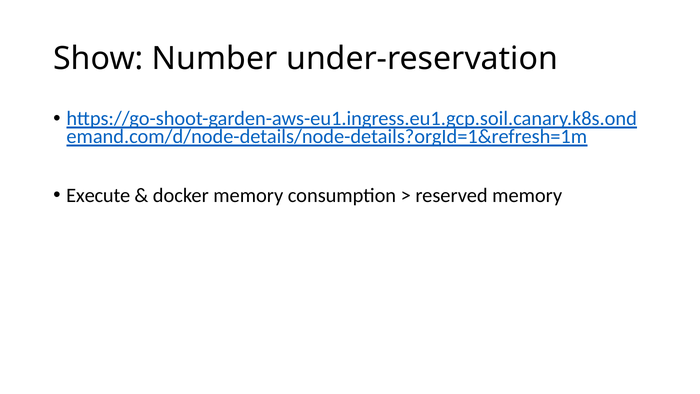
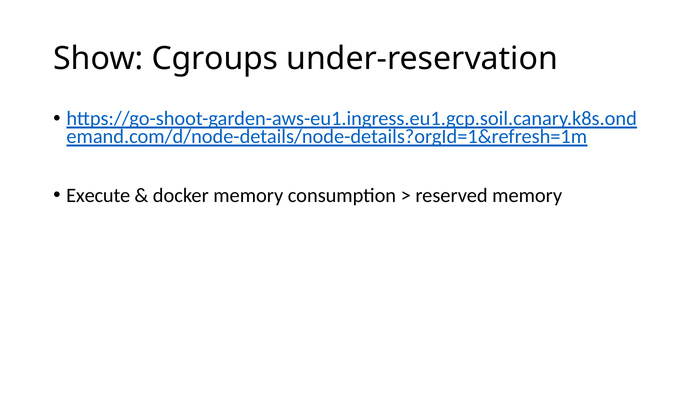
Number: Number -> Cgroups (215, 59)
